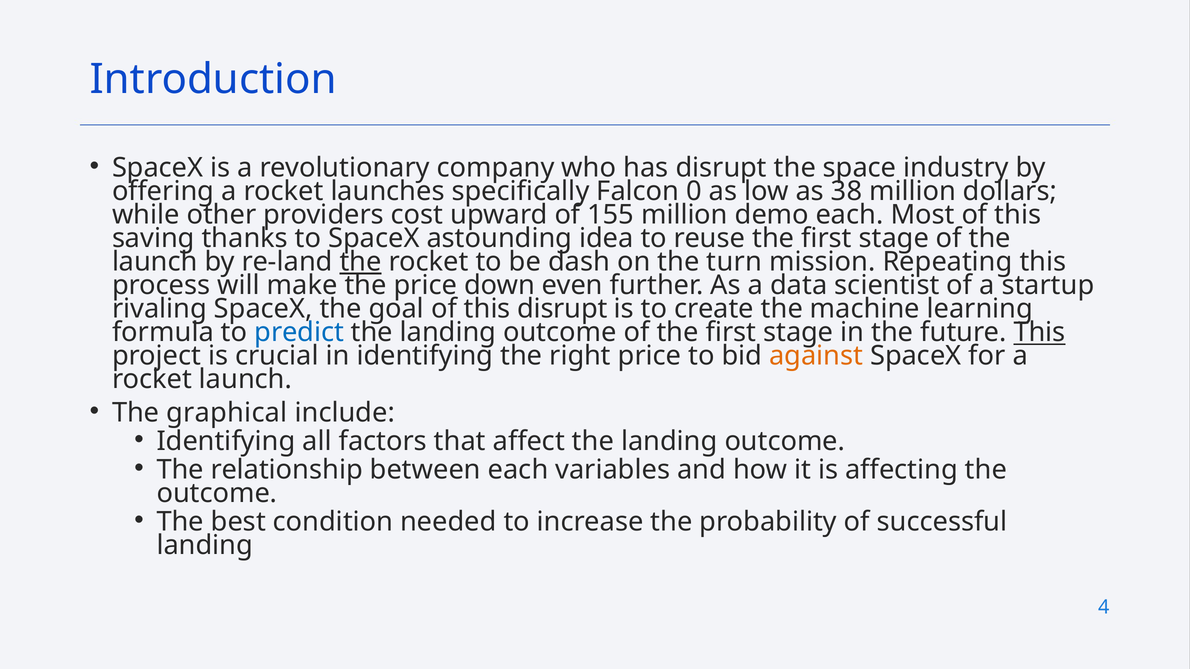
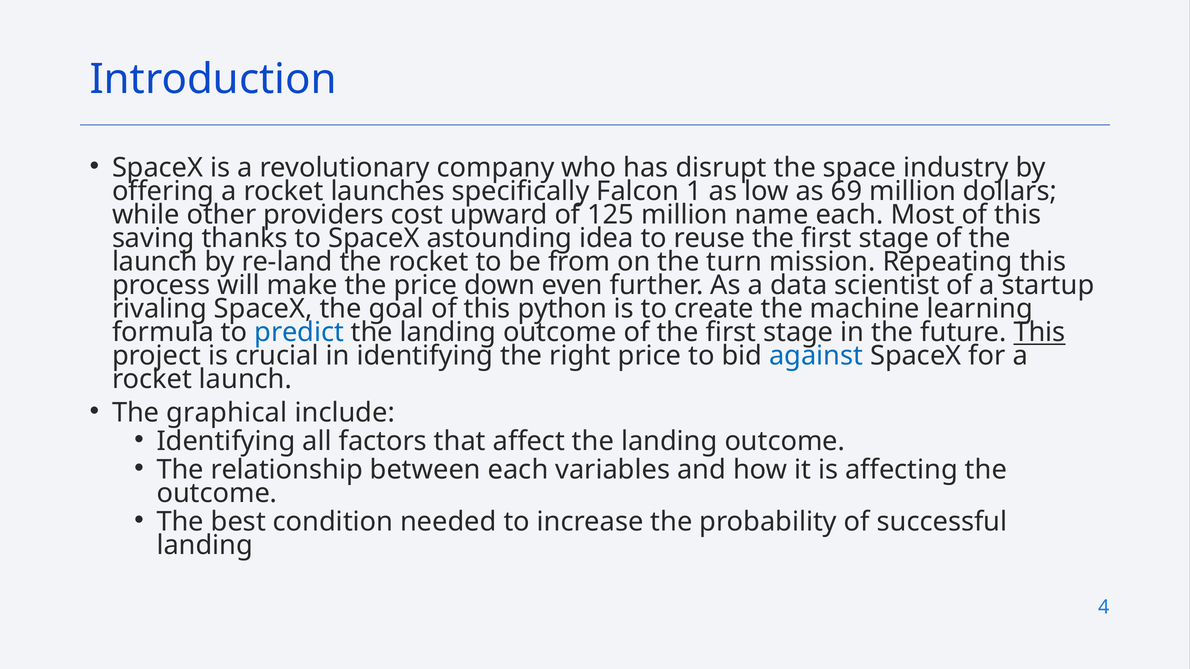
0: 0 -> 1 (694, 191)
38: 38 -> 69 (847, 191)
155: 155 -> 125 (611, 215)
demo: demo -> name (772, 215)
the underline: present -> none (361, 262)
dash: dash -> from (579, 262)
this disrupt: disrupt -> python (562, 309)
against colour: orange -> blue (816, 356)
